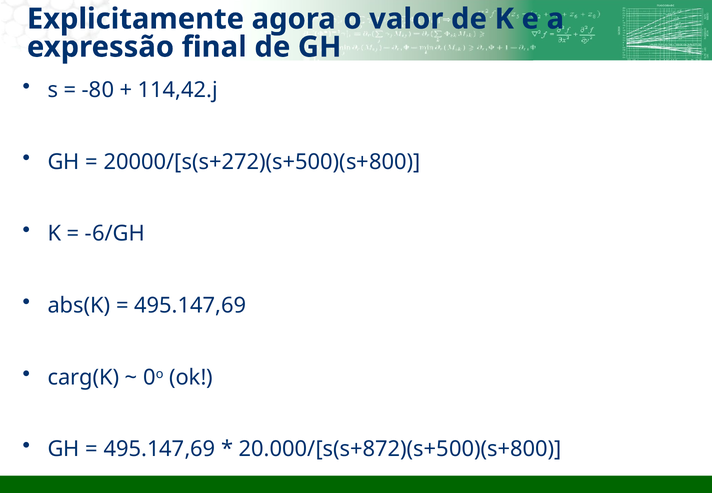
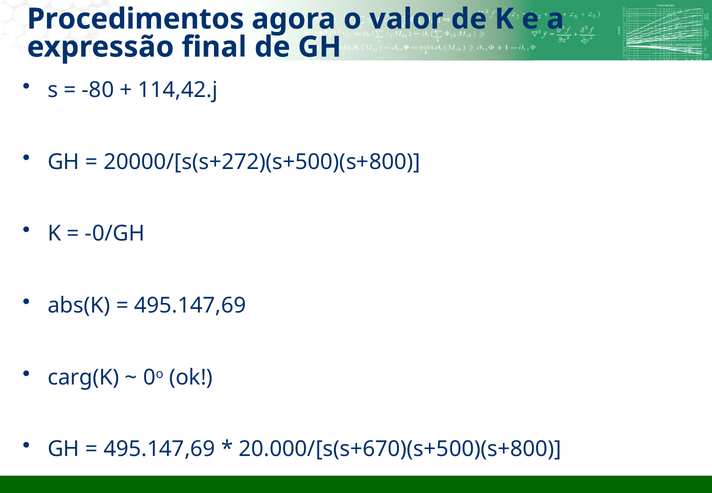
Explicitamente: Explicitamente -> Procedimentos (136, 19)
-6/GH: -6/GH -> -0/GH (115, 234)
20.000/[s(s+872)(s+500)(s+800: 20.000/[s(s+872)(s+500)(s+800 -> 20.000/[s(s+670)(s+500)(s+800 (400, 449)
